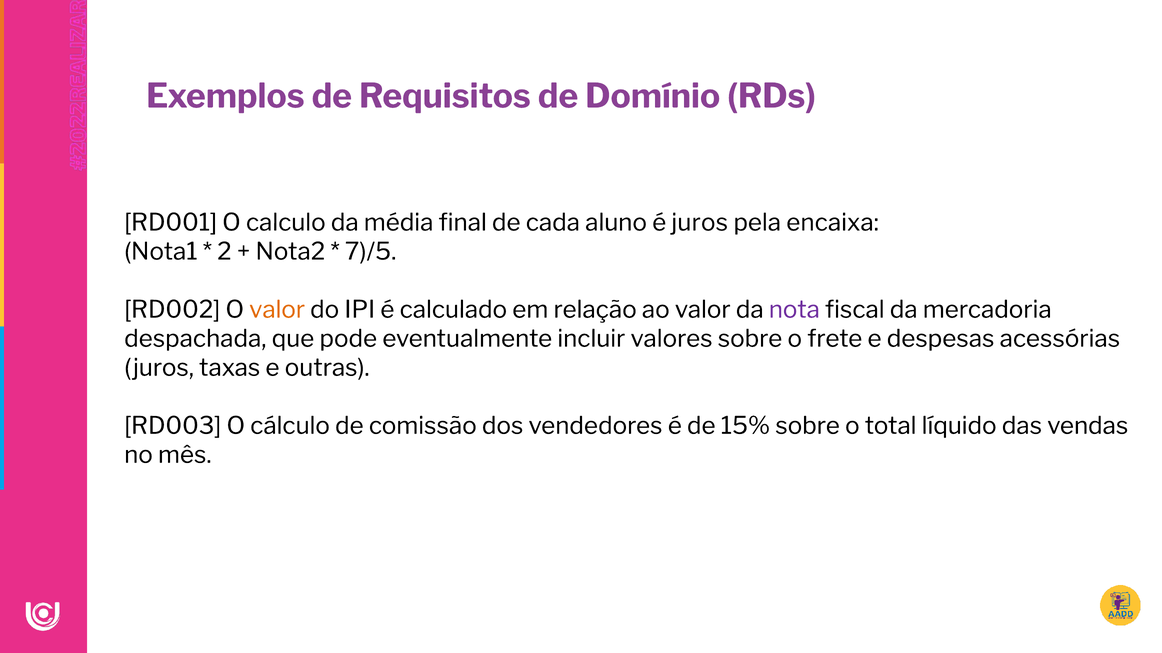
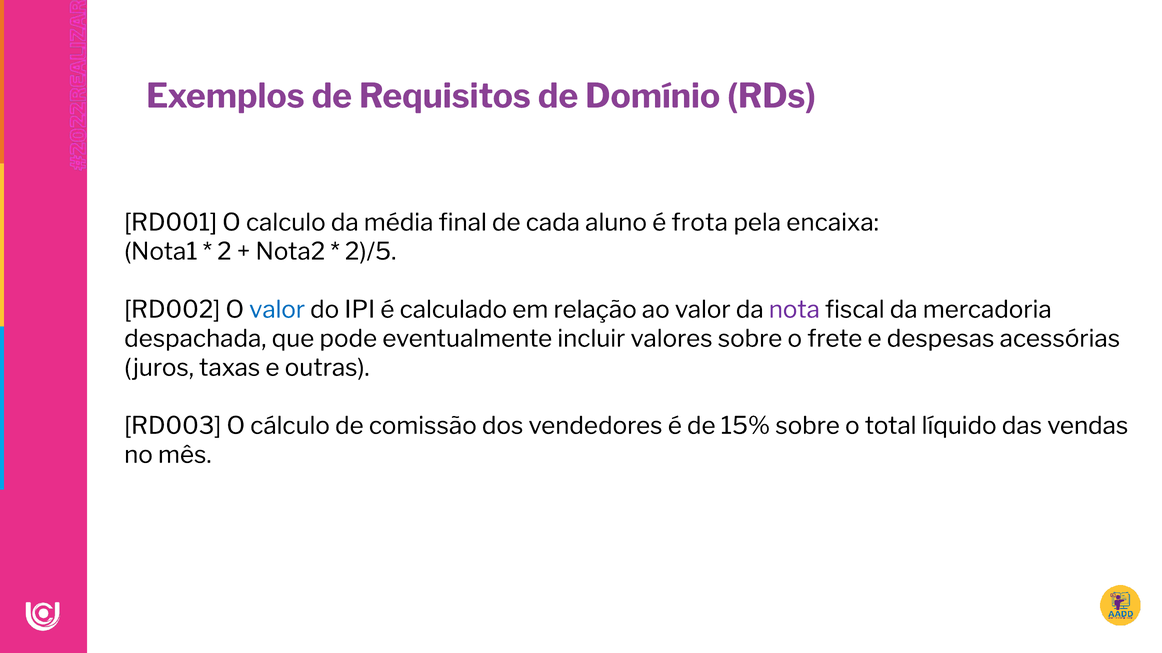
é juros: juros -> frota (700, 223)
7)/5: 7)/5 -> 2)/5 (371, 252)
valor colour: orange -> blue (277, 310)
